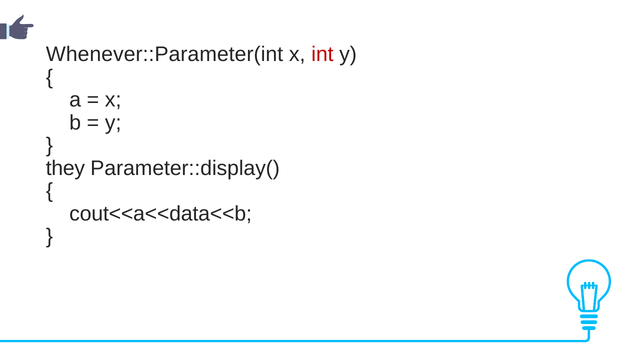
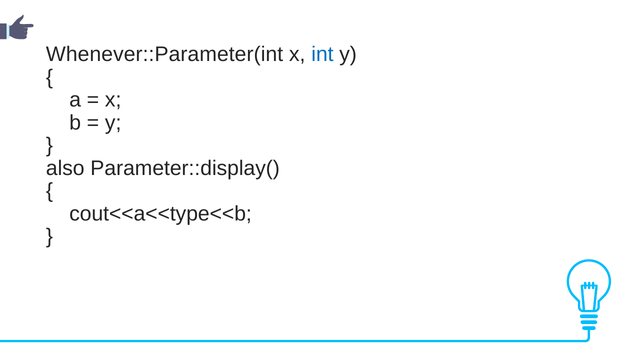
int colour: red -> blue (322, 55)
they: they -> also (65, 168)
cout<<a<<data<<b: cout<<a<<data<<b -> cout<<a<<type<<b (161, 214)
